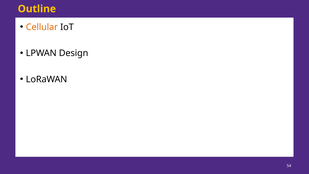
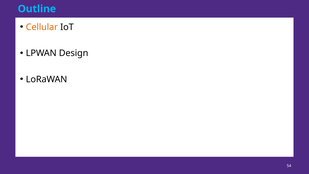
Outline colour: yellow -> light blue (37, 9)
